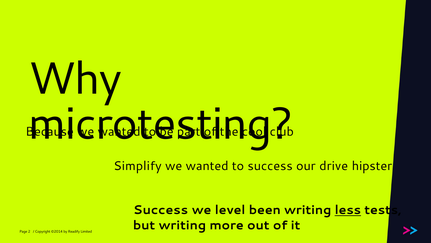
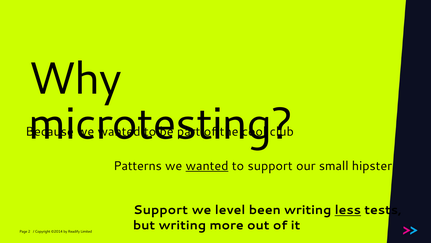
Simplify: Simplify -> Patterns (138, 166)
wanted underline: none -> present (207, 166)
to success: success -> support (270, 166)
drive: drive -> small (334, 166)
Success: Success -> Support (161, 210)
